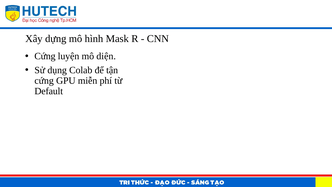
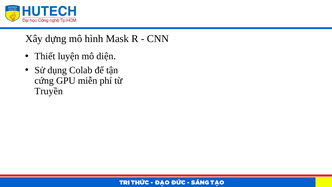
Cứng: Cứng -> Thiết (45, 56)
Default: Default -> Truyền (49, 91)
